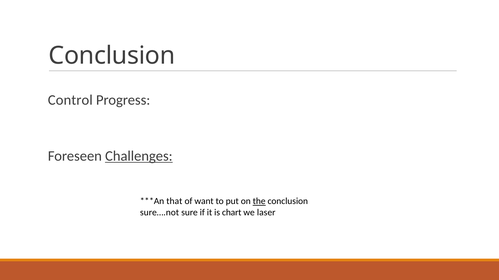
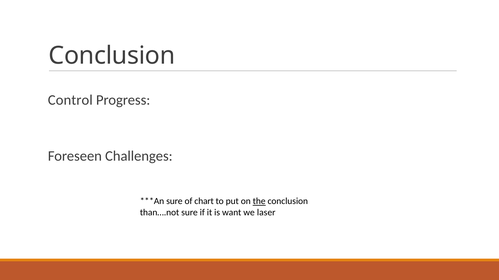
Challenges underline: present -> none (139, 157)
that: that -> sure (174, 202)
want: want -> chart (204, 202)
sure….not: sure….not -> than….not (160, 213)
chart: chart -> want (232, 213)
